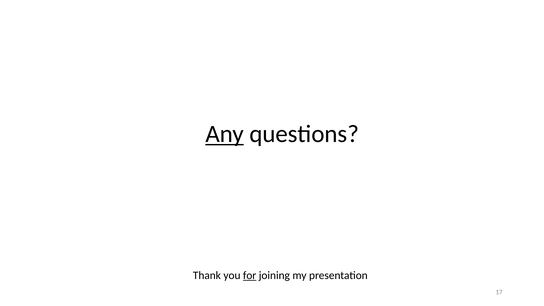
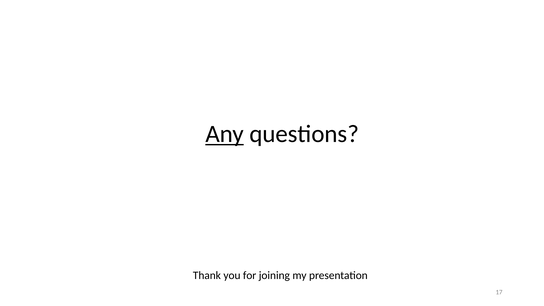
for underline: present -> none (250, 275)
